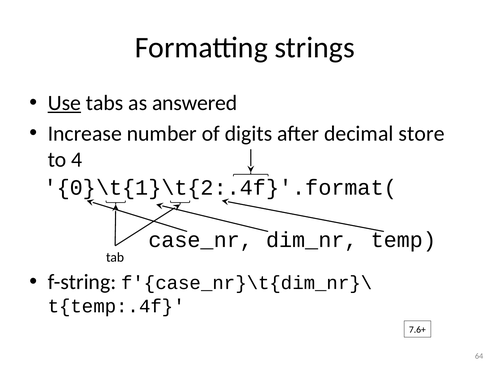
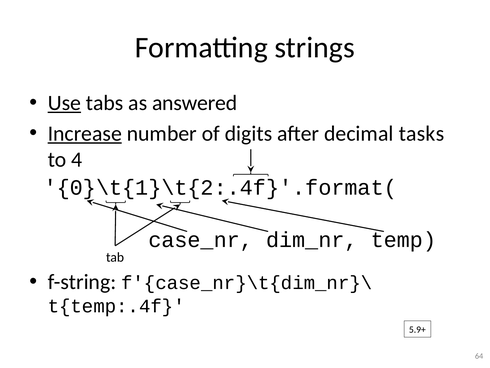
Increase underline: none -> present (85, 133)
store: store -> tasks (422, 133)
7.6+: 7.6+ -> 5.9+ (417, 329)
